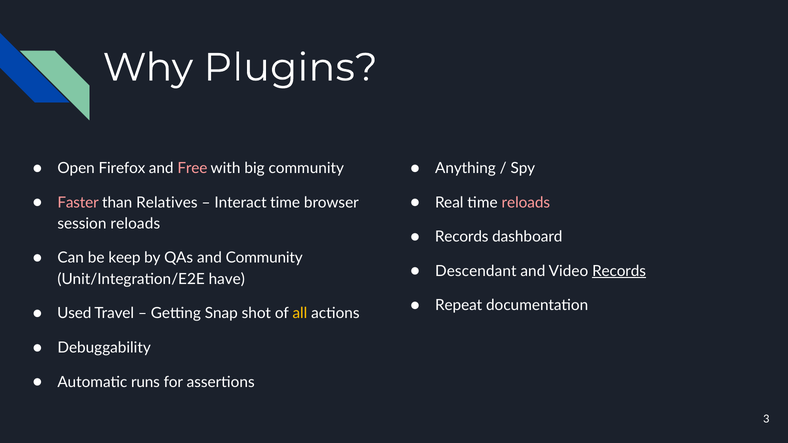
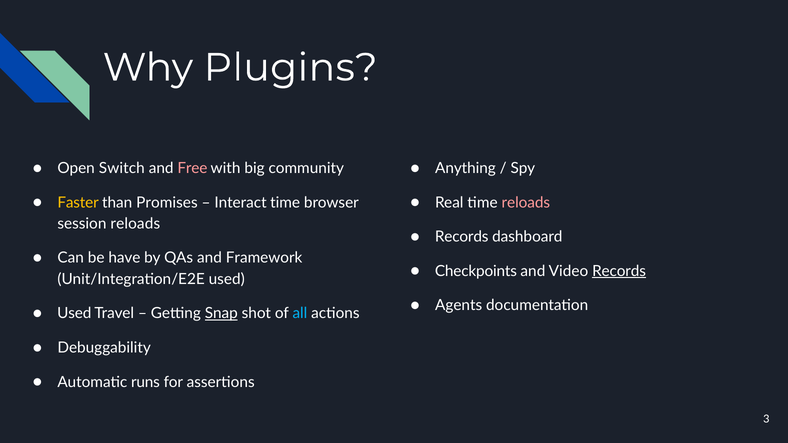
Firefox: Firefox -> Switch (122, 168)
Faster colour: pink -> yellow (78, 203)
Relatives: Relatives -> Promises (167, 203)
keep: keep -> have (124, 258)
and Community: Community -> Framework (264, 258)
Descendant: Descendant -> Checkpoints (476, 271)
Unit/Integration/E2E have: have -> used (227, 279)
Repeat: Repeat -> Agents (459, 306)
Snap underline: none -> present (221, 314)
all colour: yellow -> light blue (300, 314)
